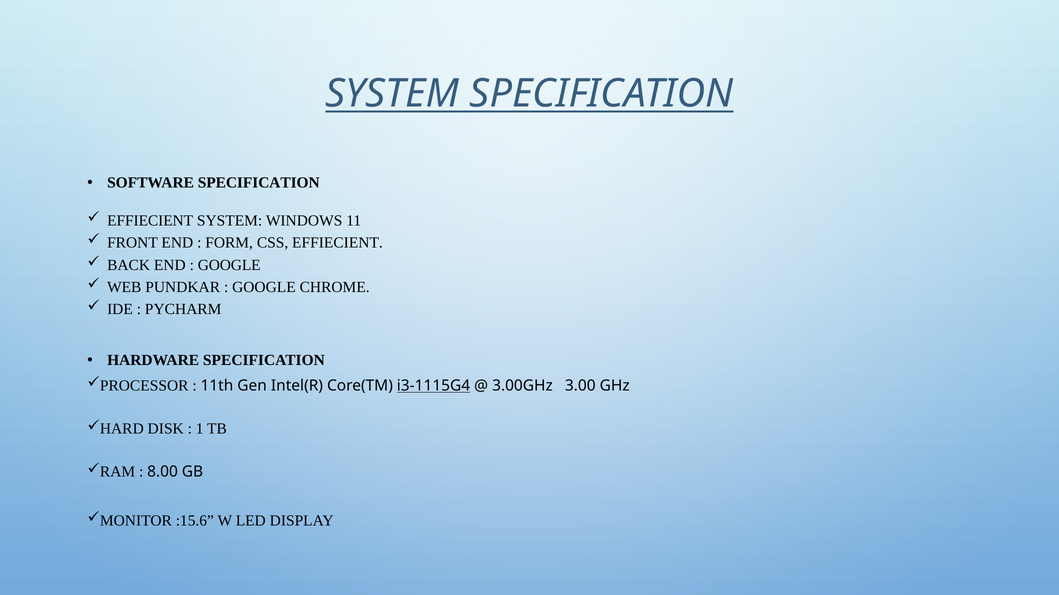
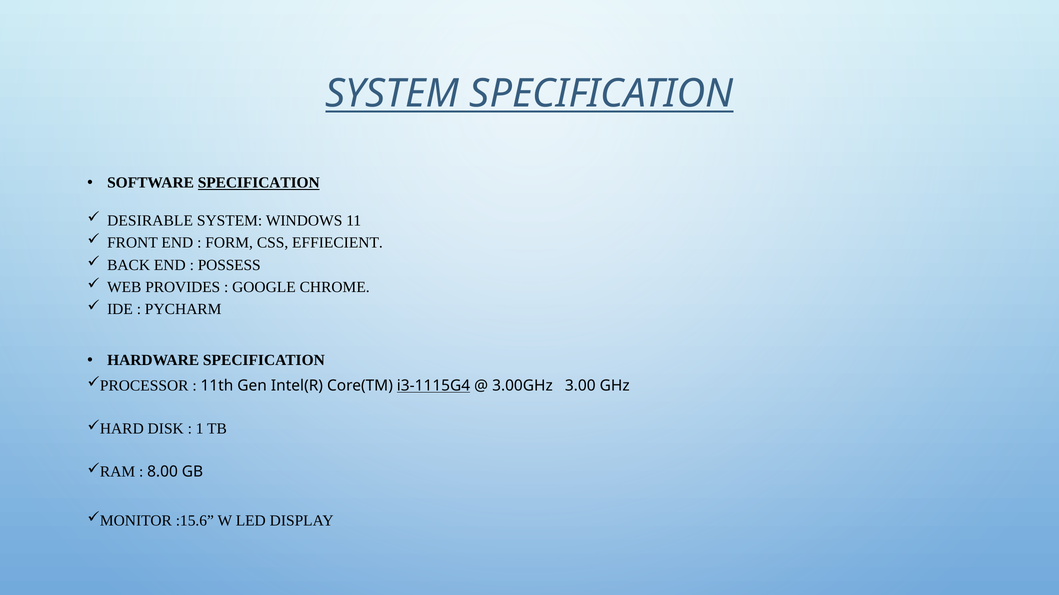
SPECIFICATION underline: none -> present (259, 183)
EFFIECIENT: EFFIECIENT -> DESIRABLE (150, 221)
GOOGLE: GOOGLE -> POSSESS (229, 265)
PUNDKAR: PUNDKAR -> PROVIDES (183, 287)
